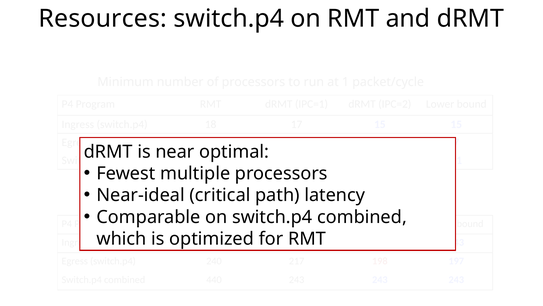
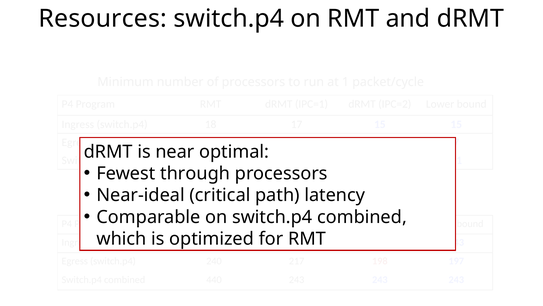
multiple: multiple -> through (195, 173)
